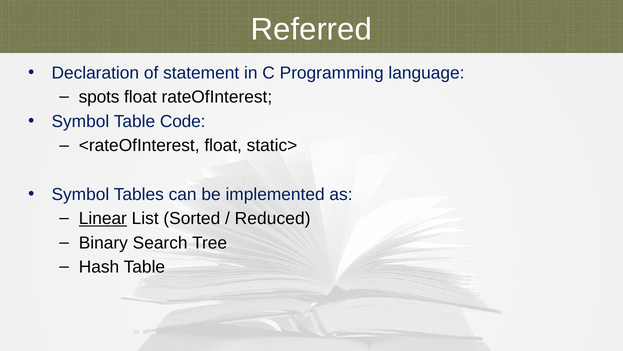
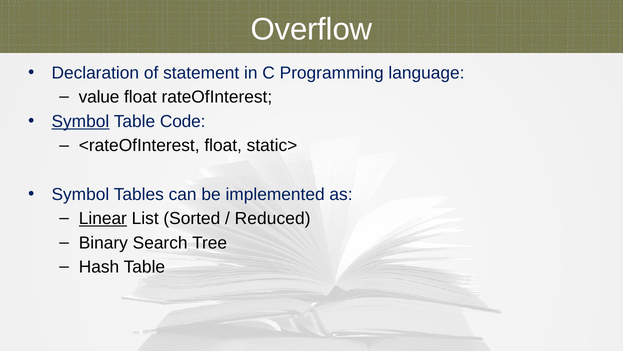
Referred: Referred -> Overflow (312, 29)
spots: spots -> value (99, 97)
Symbol underline: none -> present (80, 121)
